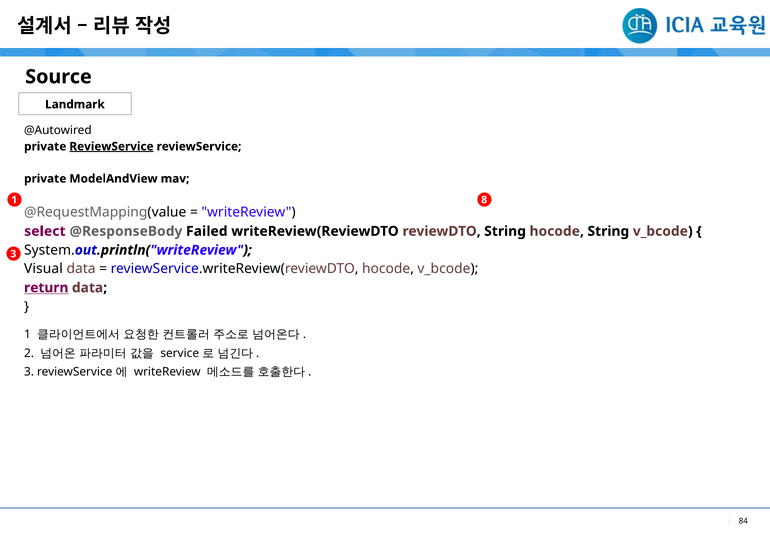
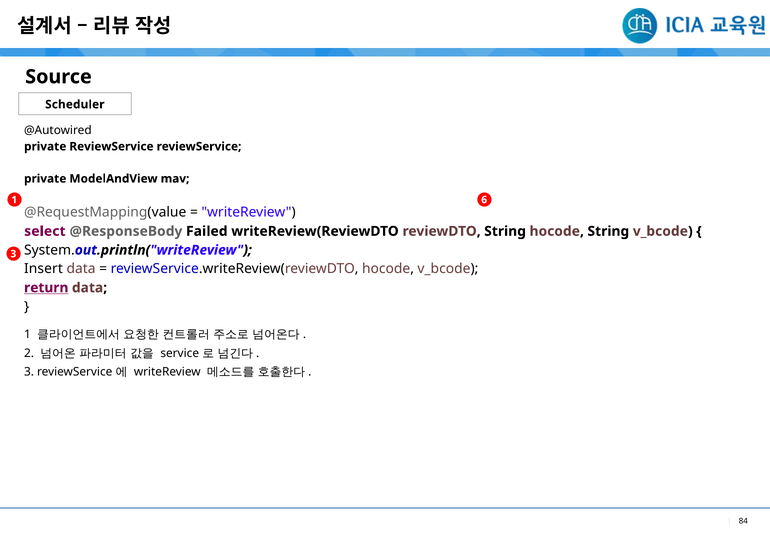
Landmark: Landmark -> Scheduler (75, 104)
ReviewService underline: present -> none (111, 147)
8: 8 -> 6 (484, 200)
Visual: Visual -> Insert (43, 269)
